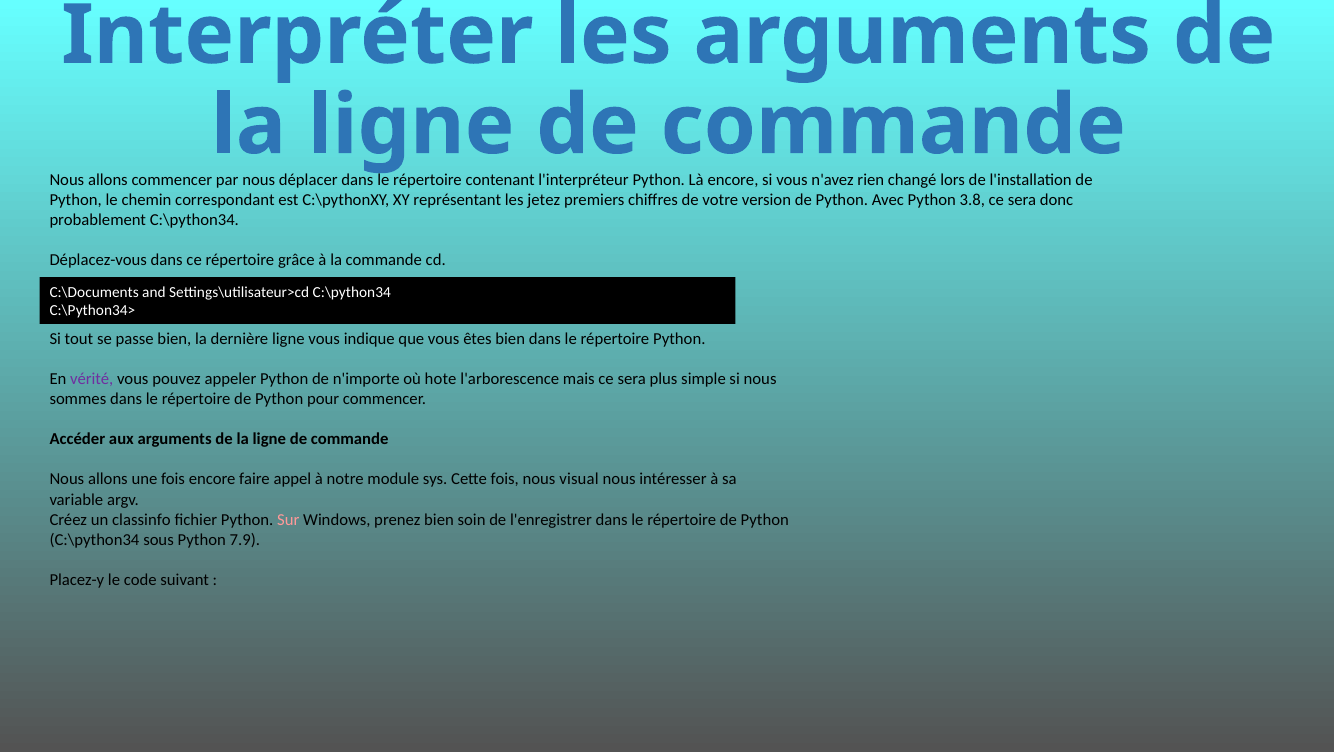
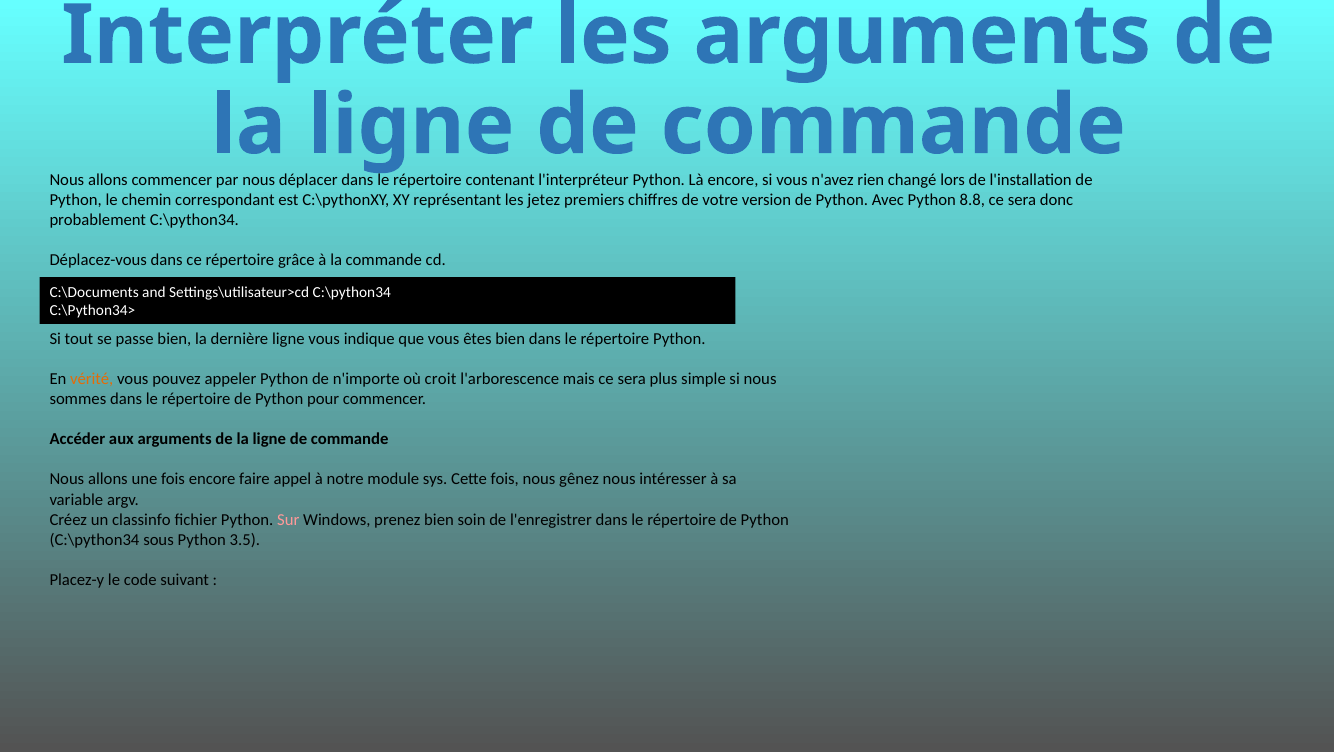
3.8: 3.8 -> 8.8 (972, 200)
vérité colour: purple -> orange (92, 379)
hote: hote -> croit (441, 379)
visual: visual -> gênez (579, 479)
7.9: 7.9 -> 3.5 (245, 540)
